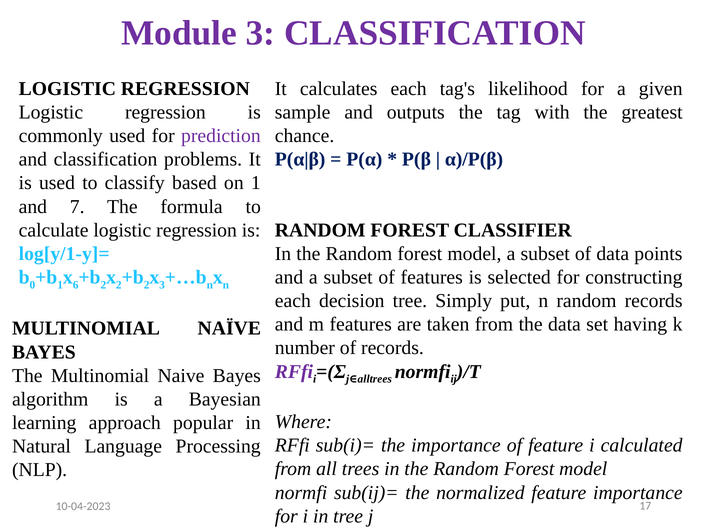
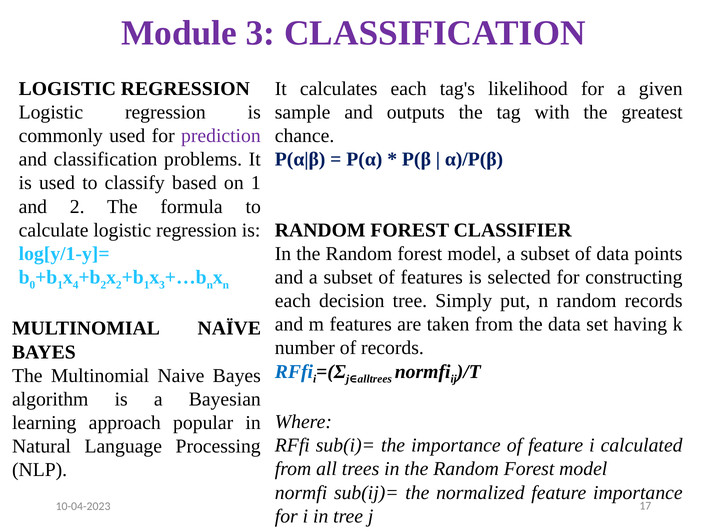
and 7: 7 -> 2 (77, 207)
6: 6 -> 4 (76, 285)
2: 2 -> 1 (147, 285)
RFfi colour: purple -> blue (294, 372)
